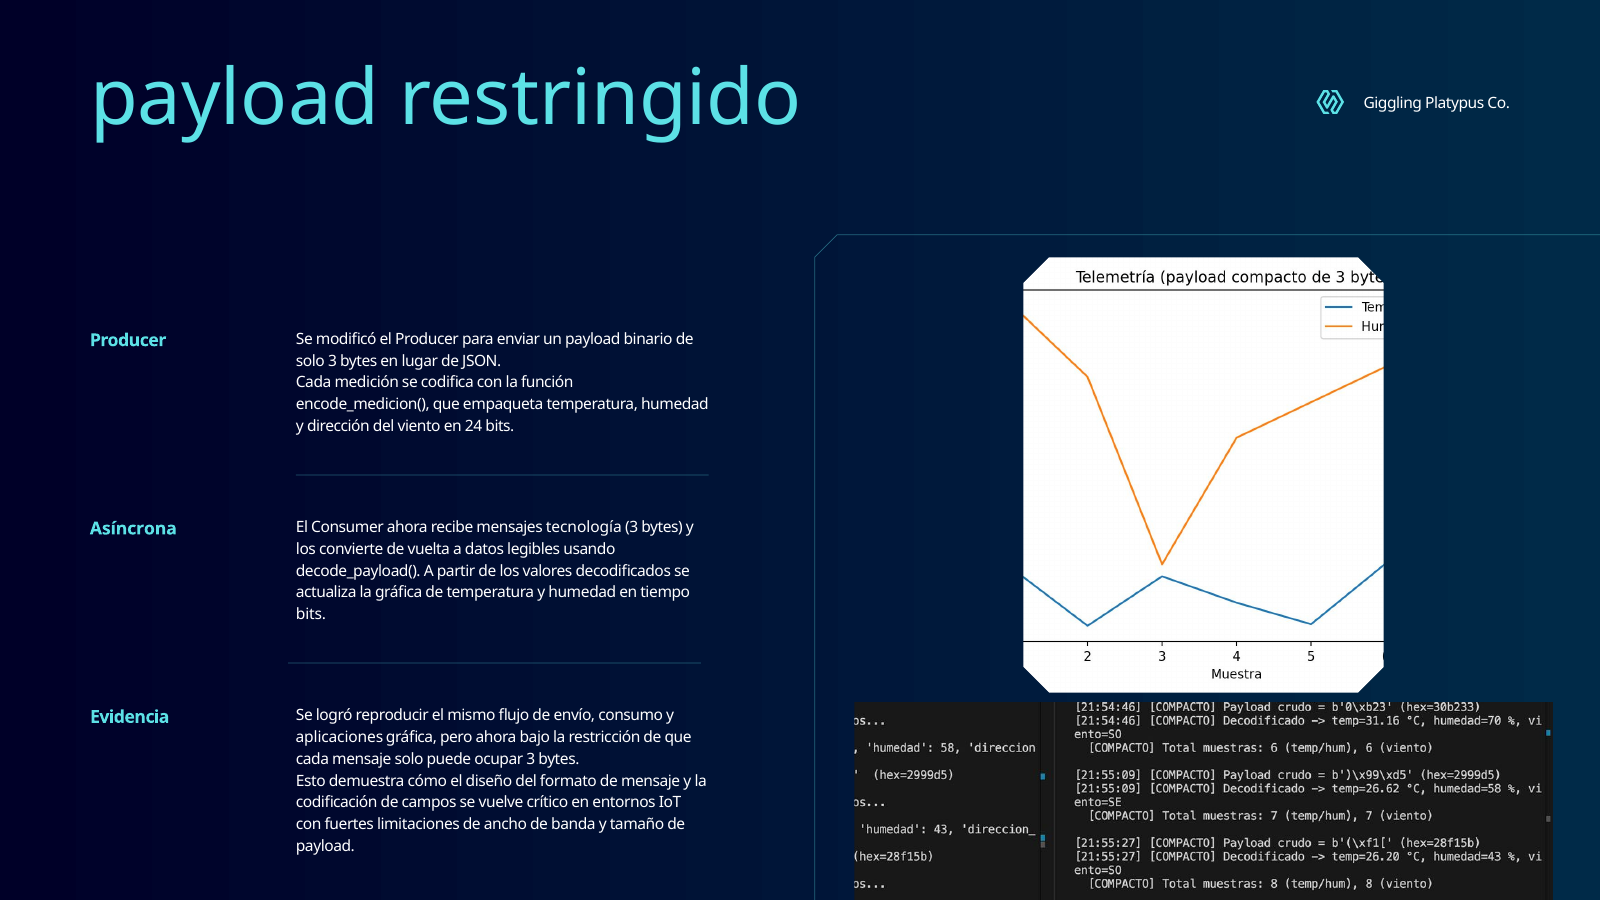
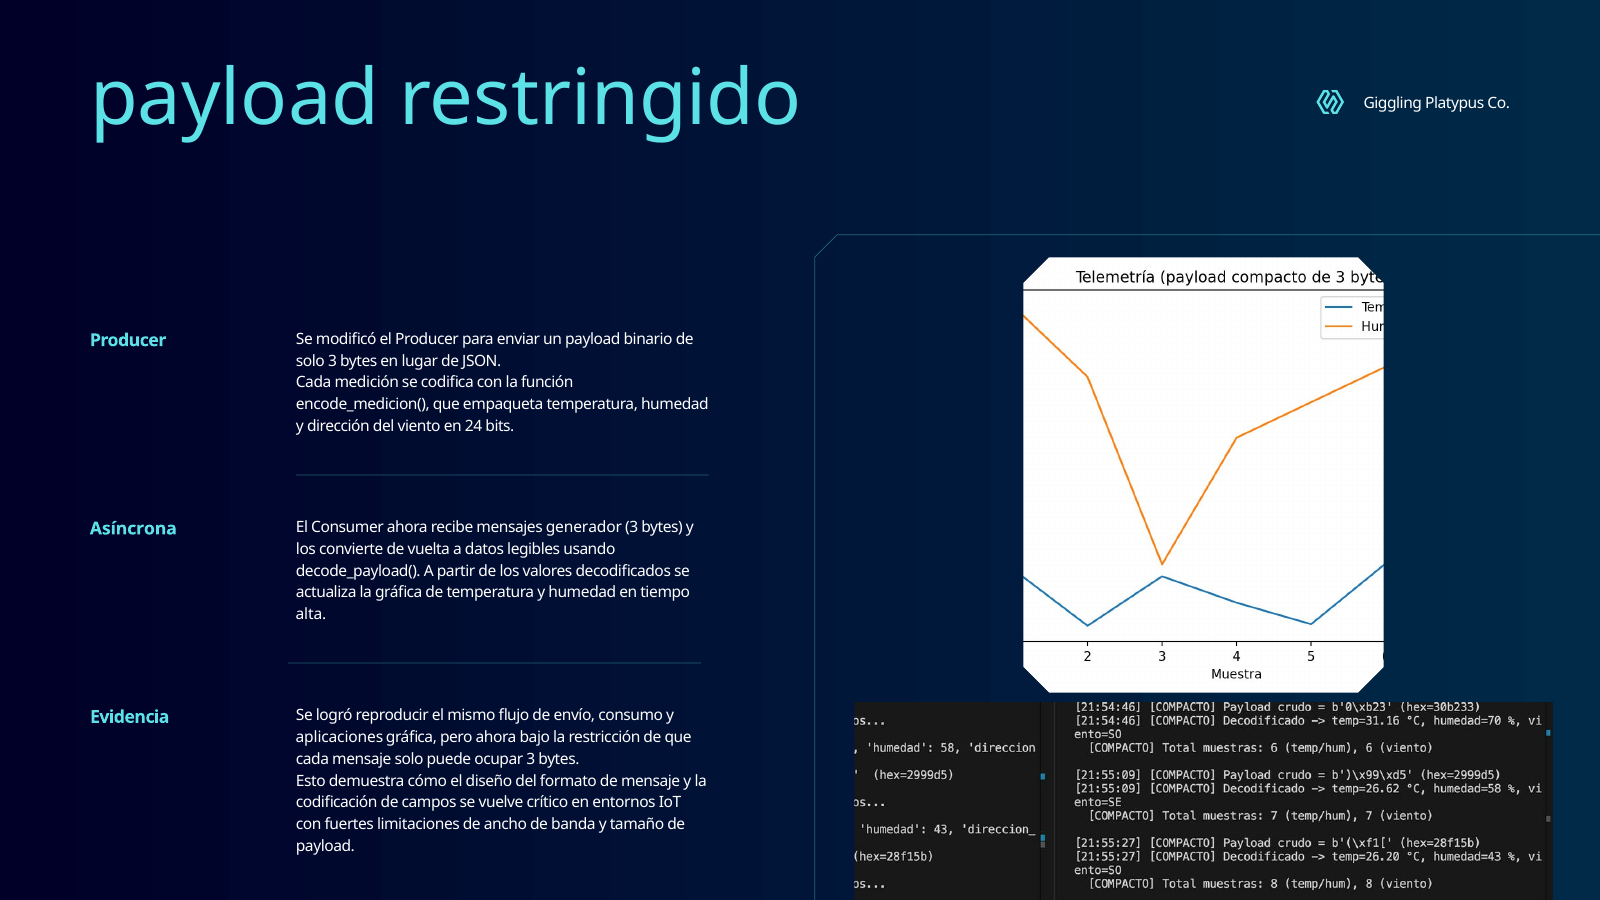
tecnología: tecnología -> generador (584, 527)
bits: bits -> alta (311, 615)
